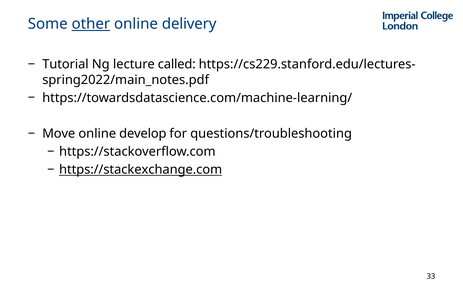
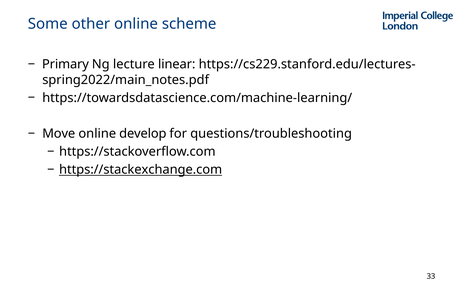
other underline: present -> none (91, 24)
delivery: delivery -> scheme (189, 24)
Tutorial: Tutorial -> Primary (65, 64)
called: called -> linear (177, 64)
